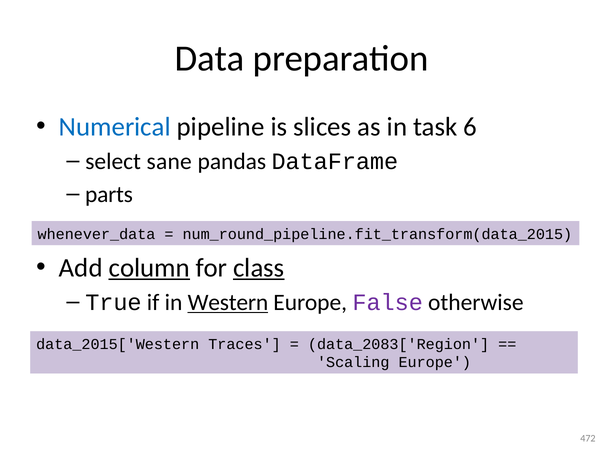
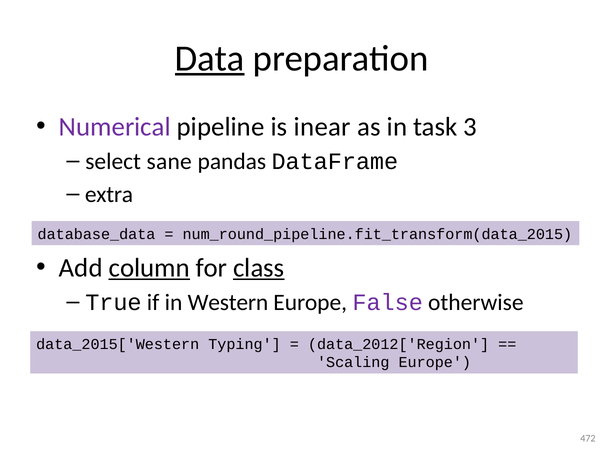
Data underline: none -> present (210, 58)
Numerical colour: blue -> purple (115, 127)
slices: slices -> inear (322, 127)
6: 6 -> 3 (470, 127)
parts: parts -> extra (109, 194)
whenever_data: whenever_data -> database_data (96, 234)
Western underline: present -> none (228, 302)
Traces: Traces -> Typing (245, 344)
data_2083['Region: data_2083['Region -> data_2012['Region (399, 344)
